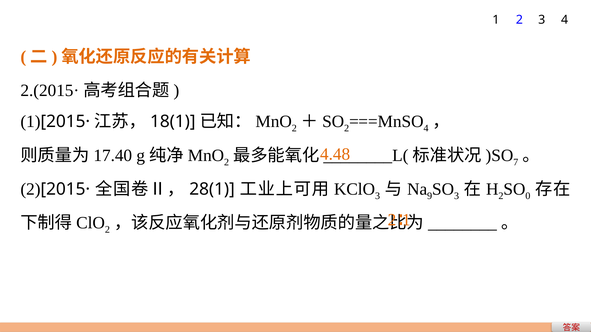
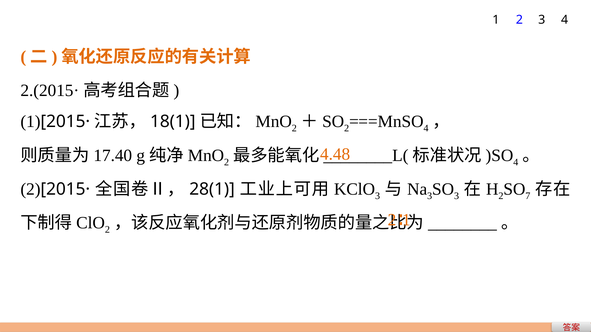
7: 7 -> 4 (516, 162)
9: 9 -> 3 (430, 196)
0: 0 -> 7 (528, 196)
